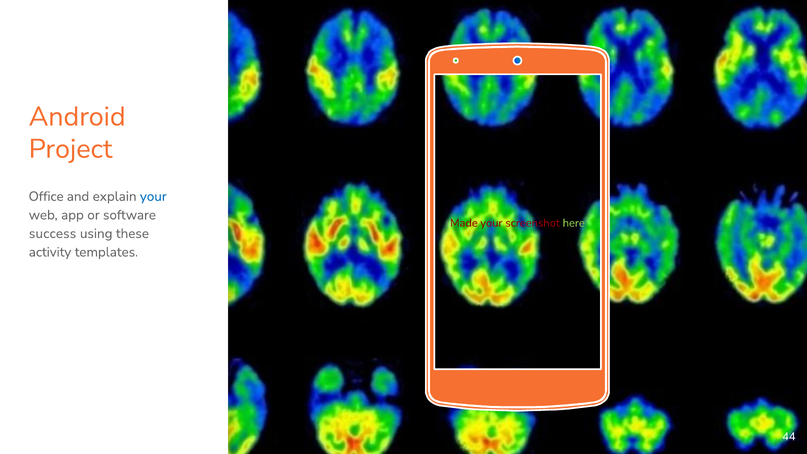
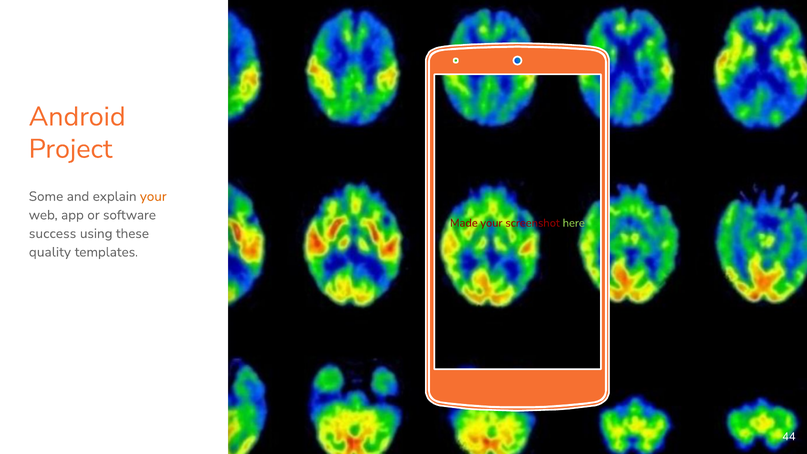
Office: Office -> Some (46, 196)
your colour: blue -> orange (153, 196)
activity: activity -> quality (50, 252)
